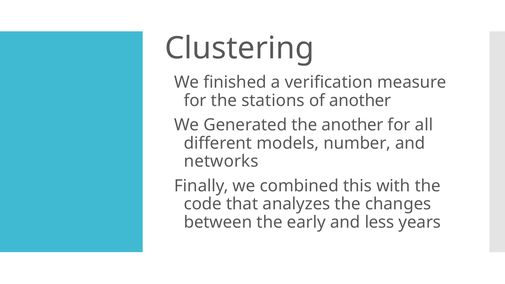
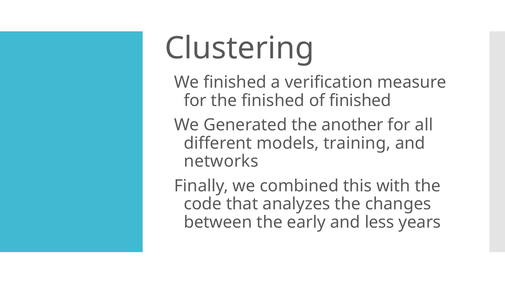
the stations: stations -> finished (273, 101)
of another: another -> finished (360, 101)
number: number -> training (357, 143)
